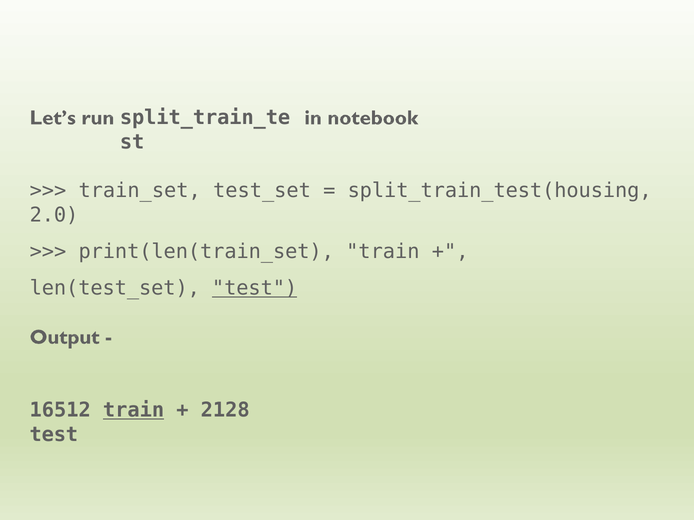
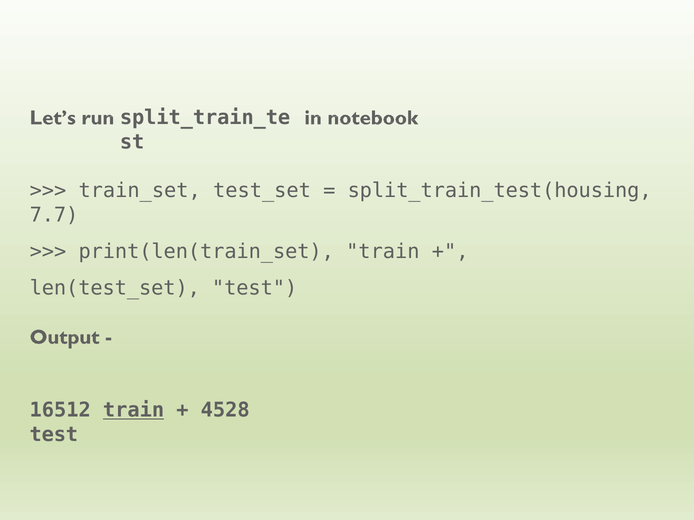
2.0: 2.0 -> 7.7 (54, 215)
test underline: present -> none (255, 289)
2128: 2128 -> 4528 (225, 411)
